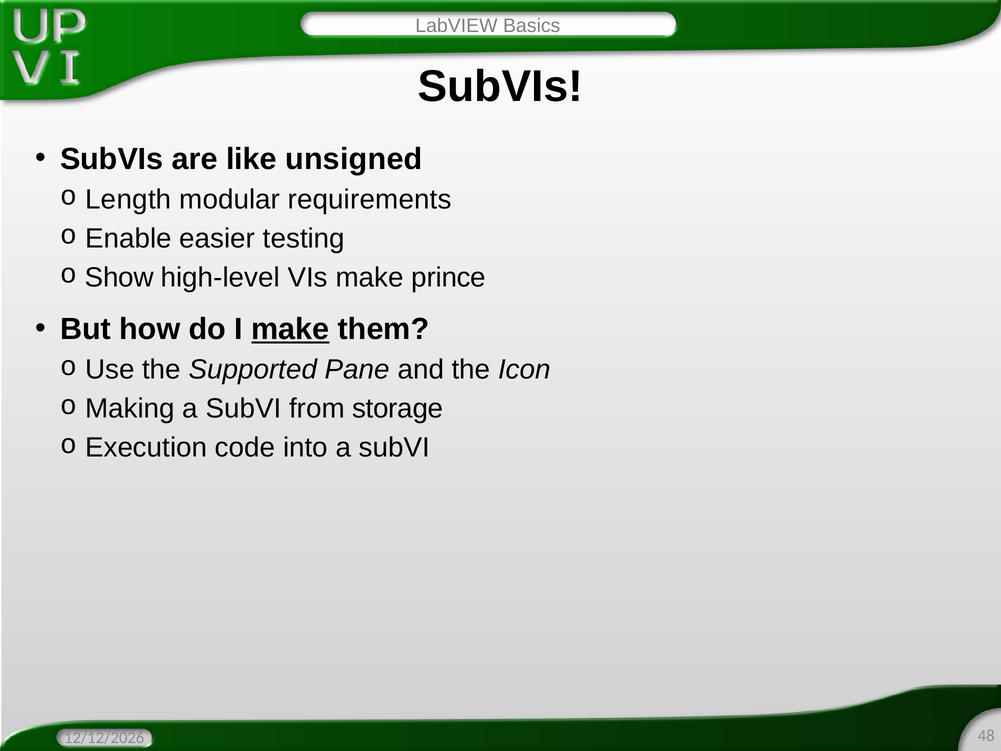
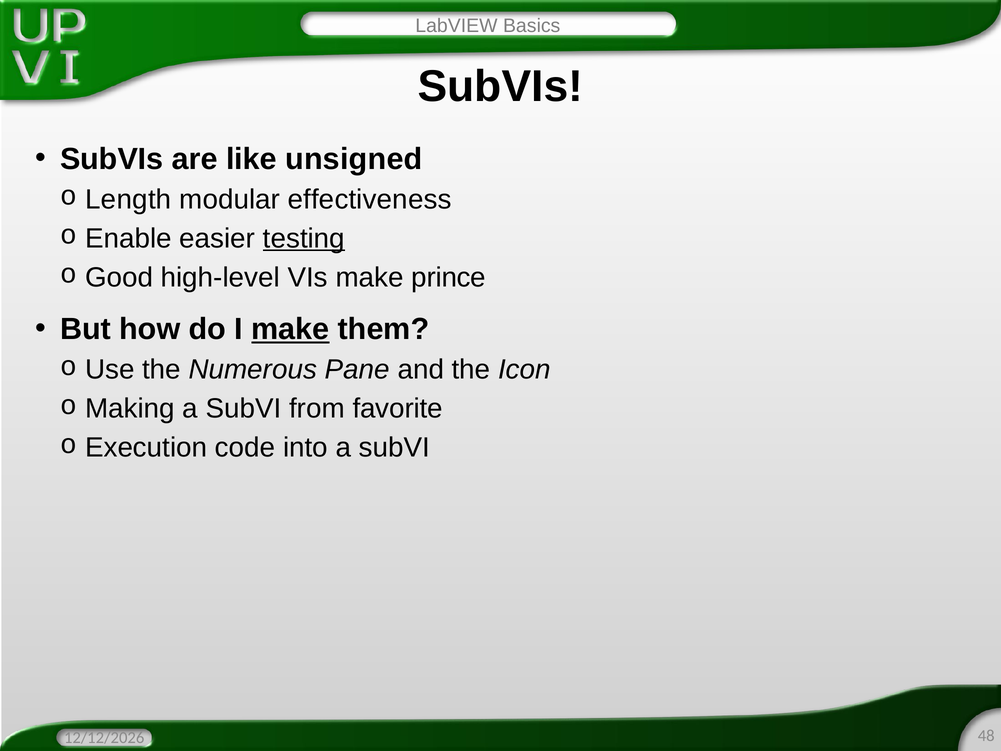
requirements: requirements -> effectiveness (370, 199)
testing underline: none -> present (304, 238)
Show: Show -> Good (119, 277)
Supported: Supported -> Numerous (253, 370)
storage: storage -> favorite (398, 409)
